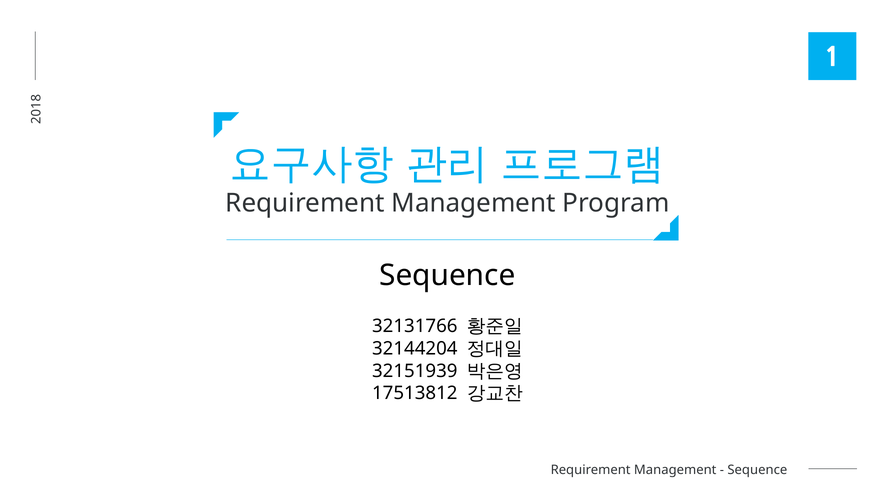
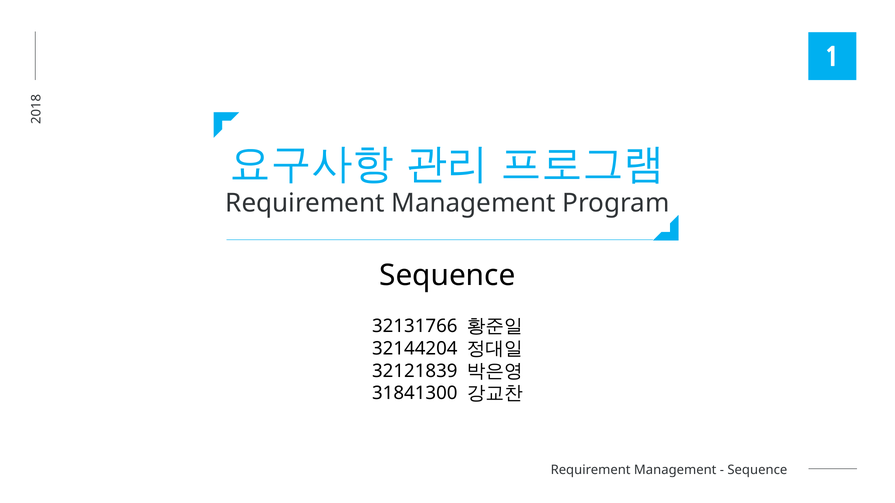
32151939: 32151939 -> 32121839 (415, 371)
17513812: 17513812 -> 31841300 (415, 394)
